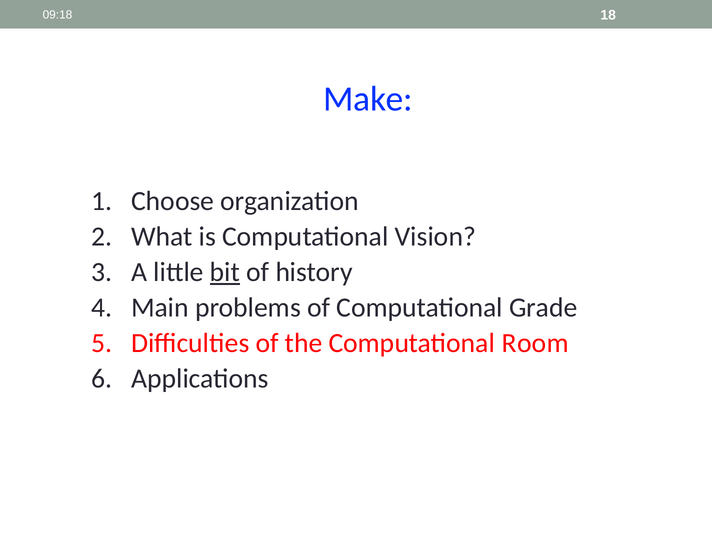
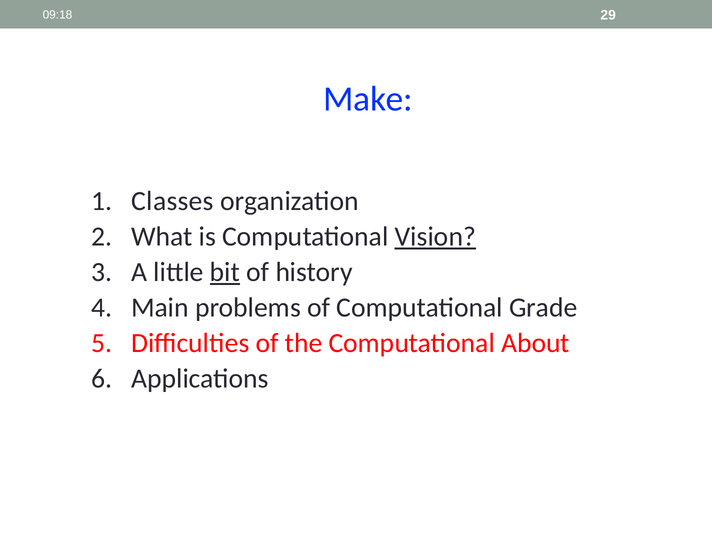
18: 18 -> 29 (608, 15)
Choose: Choose -> Classes (173, 201)
Vision underline: none -> present (435, 237)
Room: Room -> About (535, 343)
